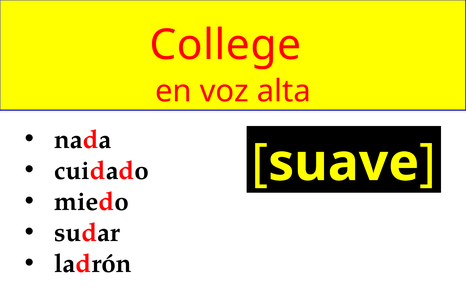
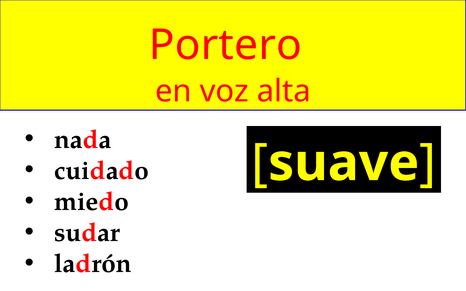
College: College -> Portero (225, 45)
